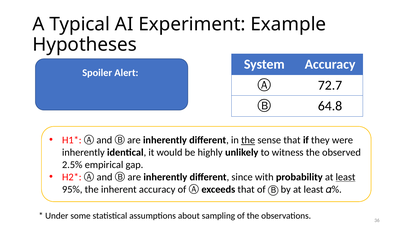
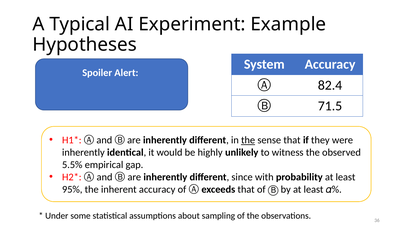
72.7: 72.7 -> 82.4 (330, 86)
64.8: 64.8 -> 71.5 (330, 106)
2.5%: 2.5% -> 5.5% (72, 165)
least underline: present -> none (346, 178)
